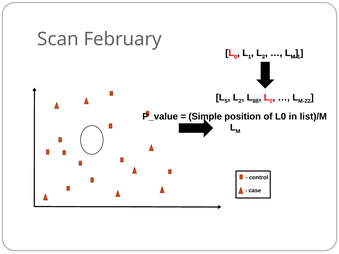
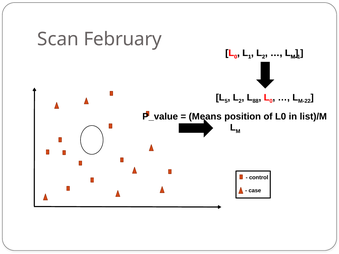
Simple: Simple -> Means (205, 117)
